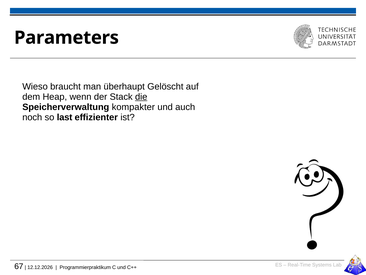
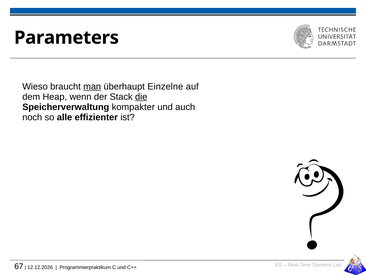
man underline: none -> present (92, 86)
Gelöscht: Gelöscht -> Einzelne (165, 86)
last: last -> alle (65, 117)
